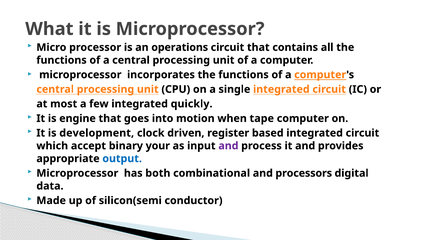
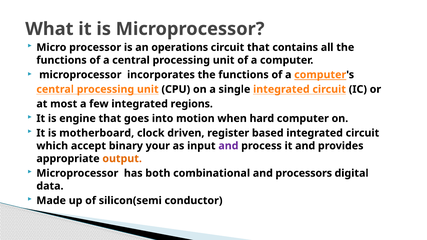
quickly: quickly -> regions (192, 104)
tape: tape -> hard (262, 119)
development: development -> motherboard (97, 133)
output colour: blue -> orange (122, 159)
